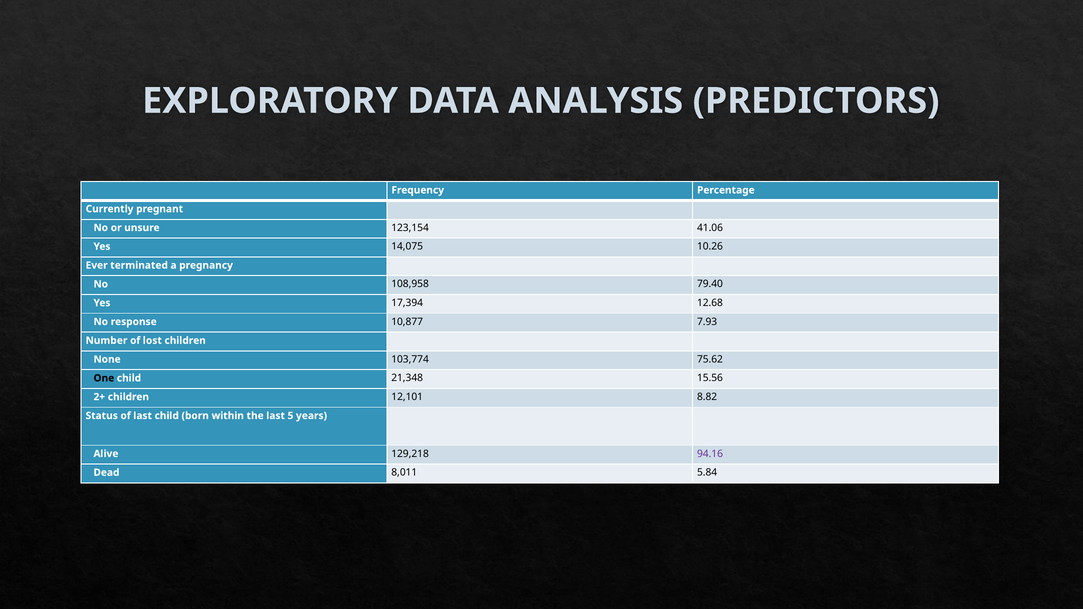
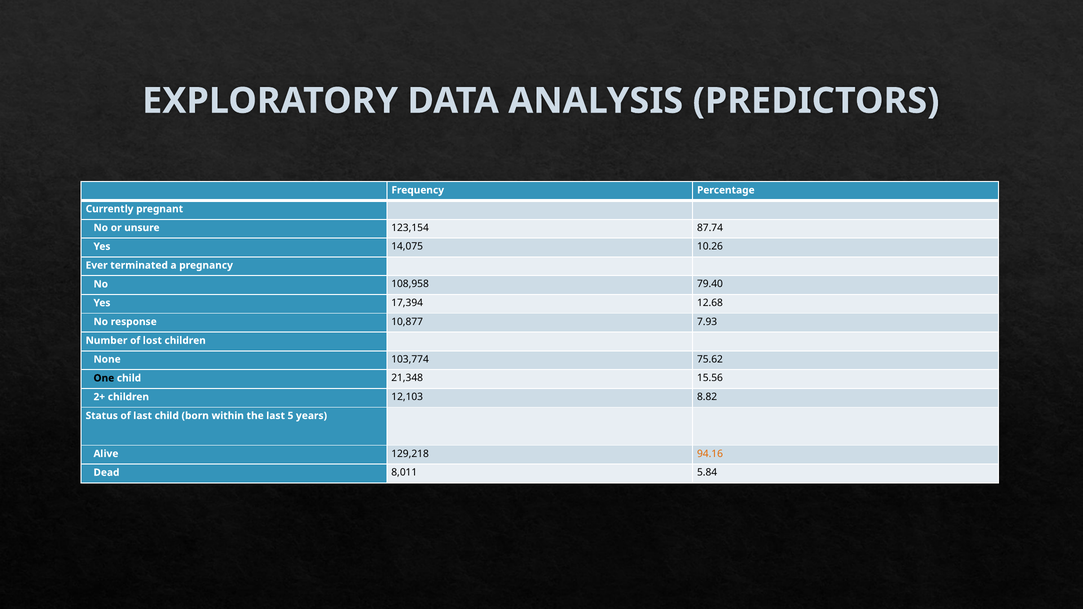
41.06: 41.06 -> 87.74 (710, 228)
12,101: 12,101 -> 12,103 (407, 397)
94.16 colour: purple -> orange (710, 454)
